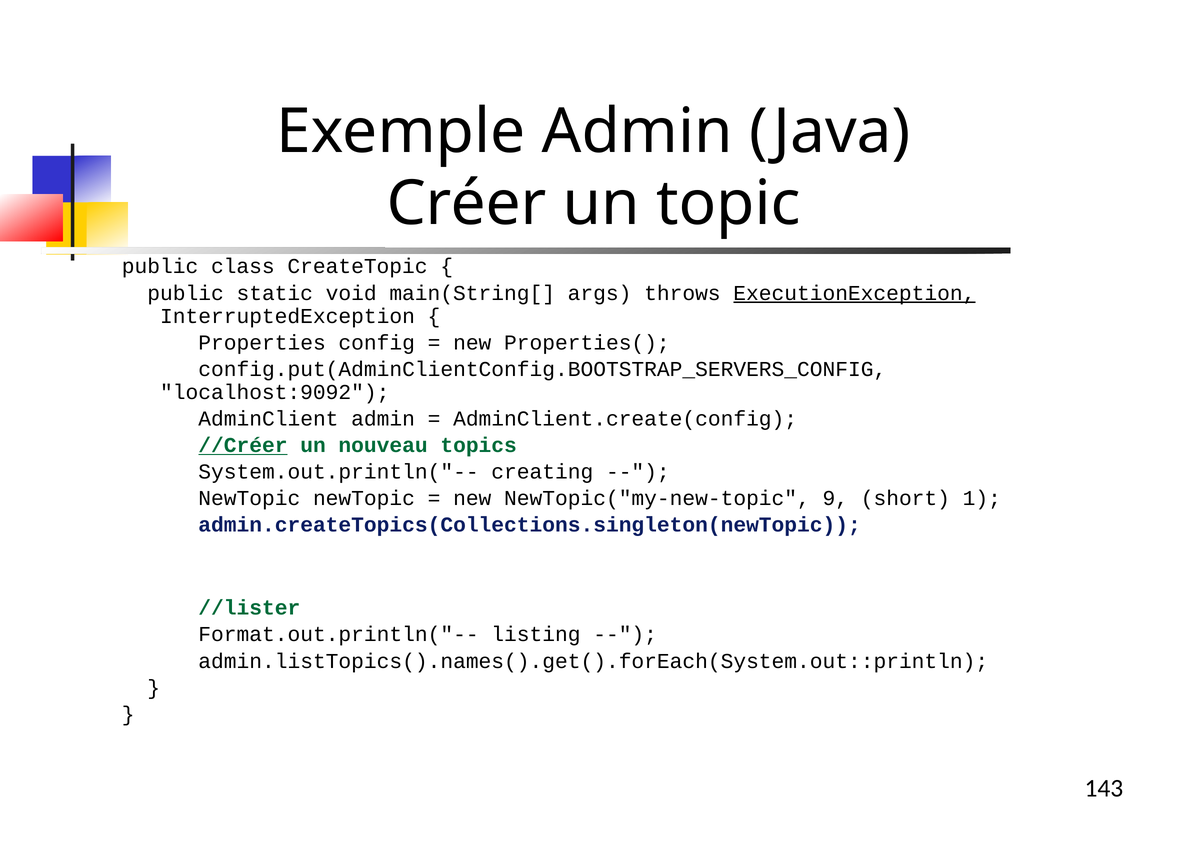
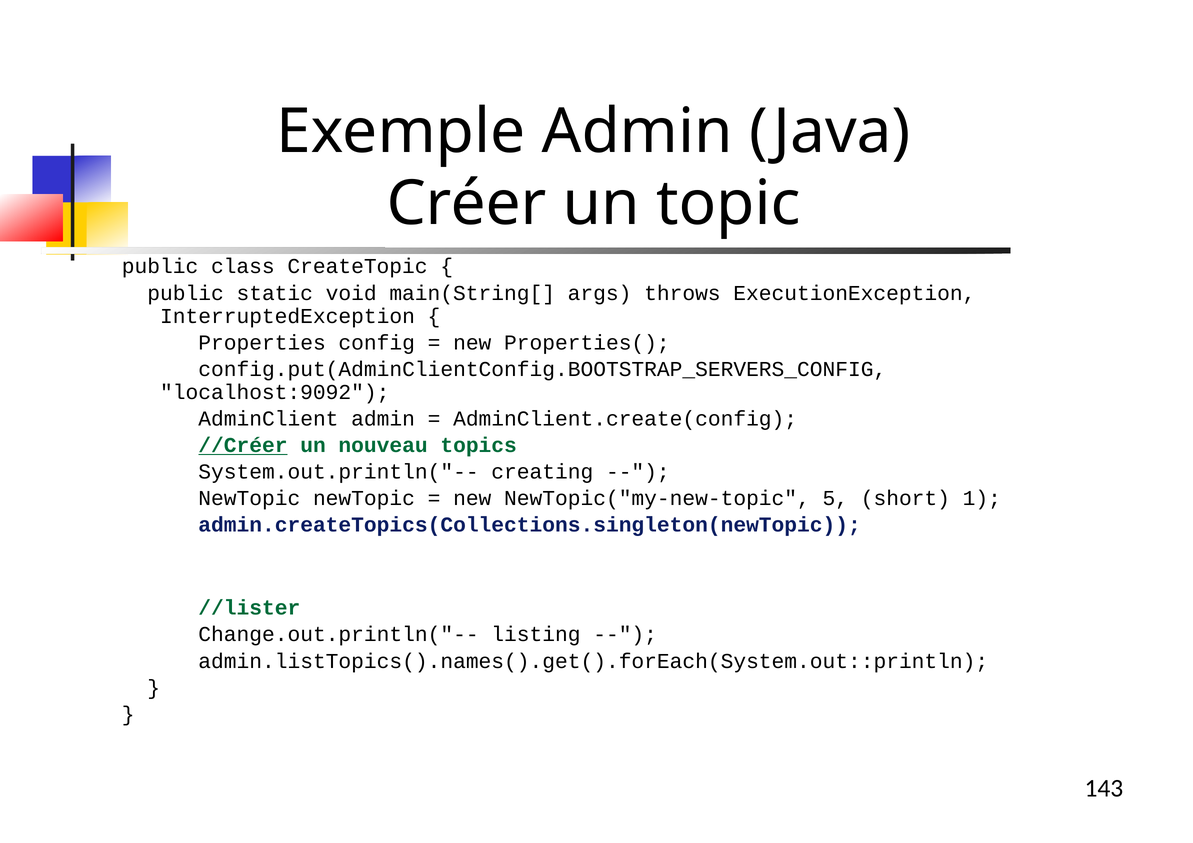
ExecutionException underline: present -> none (854, 293)
9: 9 -> 5 (835, 499)
Format.out.println("--: Format.out.println("-- -> Change.out.println("-- (339, 635)
